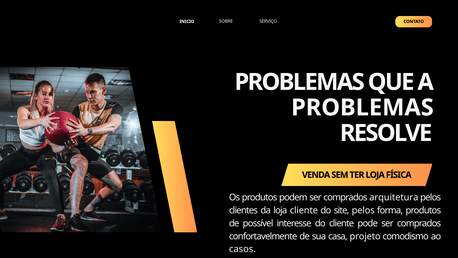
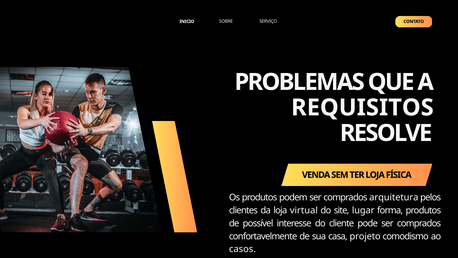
PROBLEMAS: PROBLEMAS -> REQUISITOS (362, 107)
loja cliente: cliente -> virtual (304, 210)
site pelos: pelos -> lugar (363, 210)
